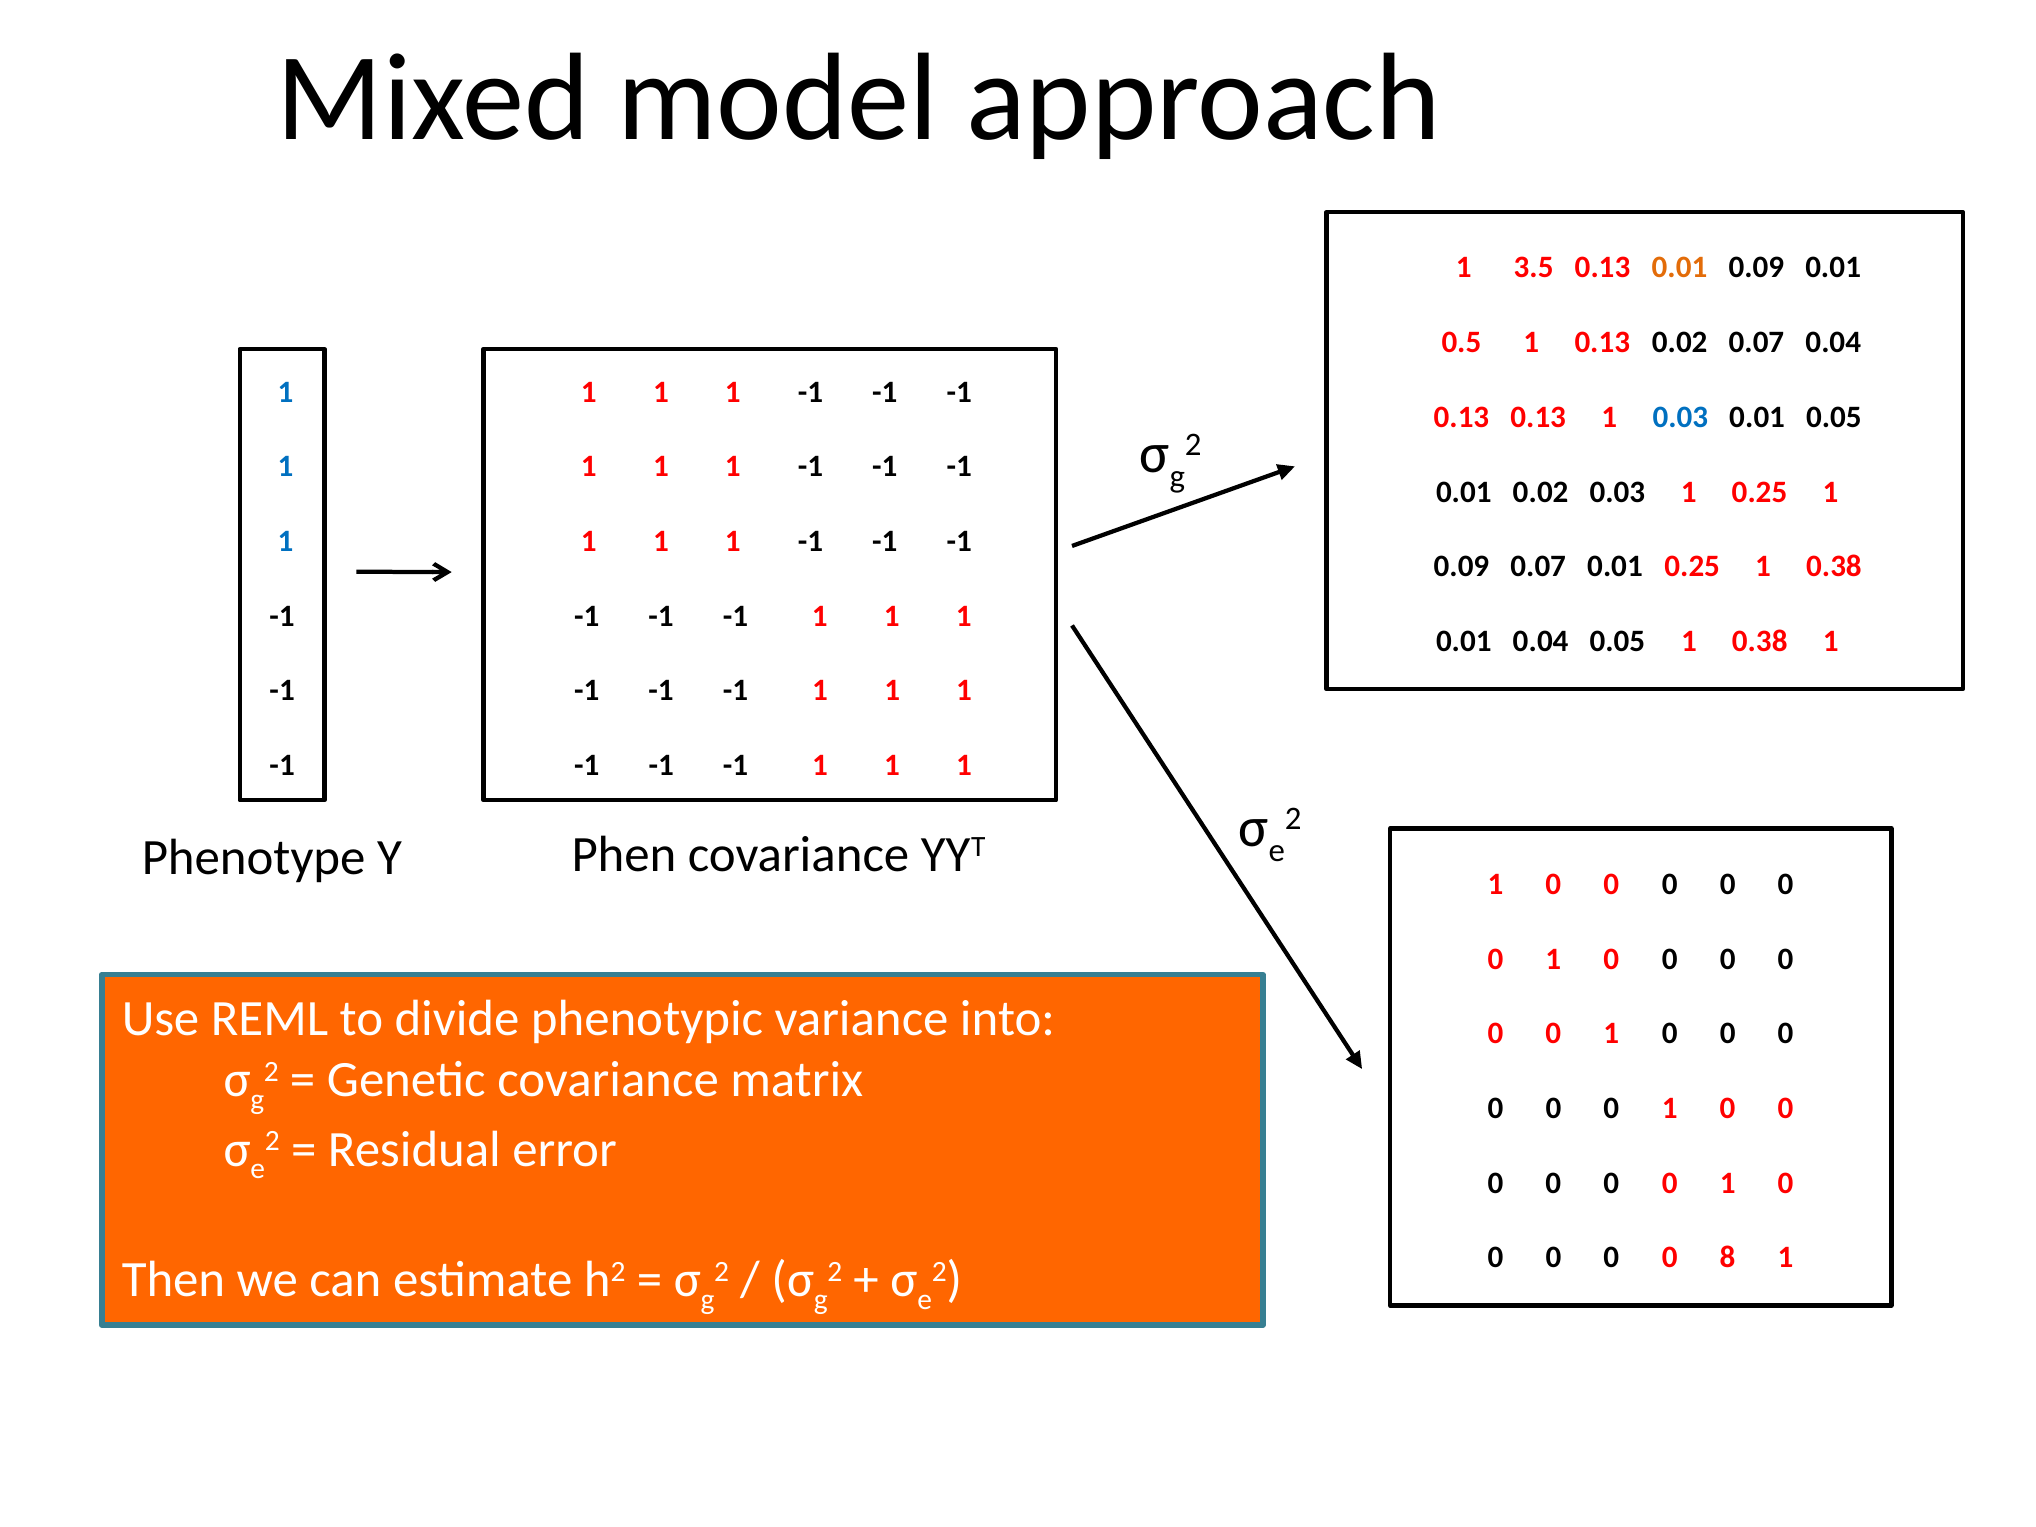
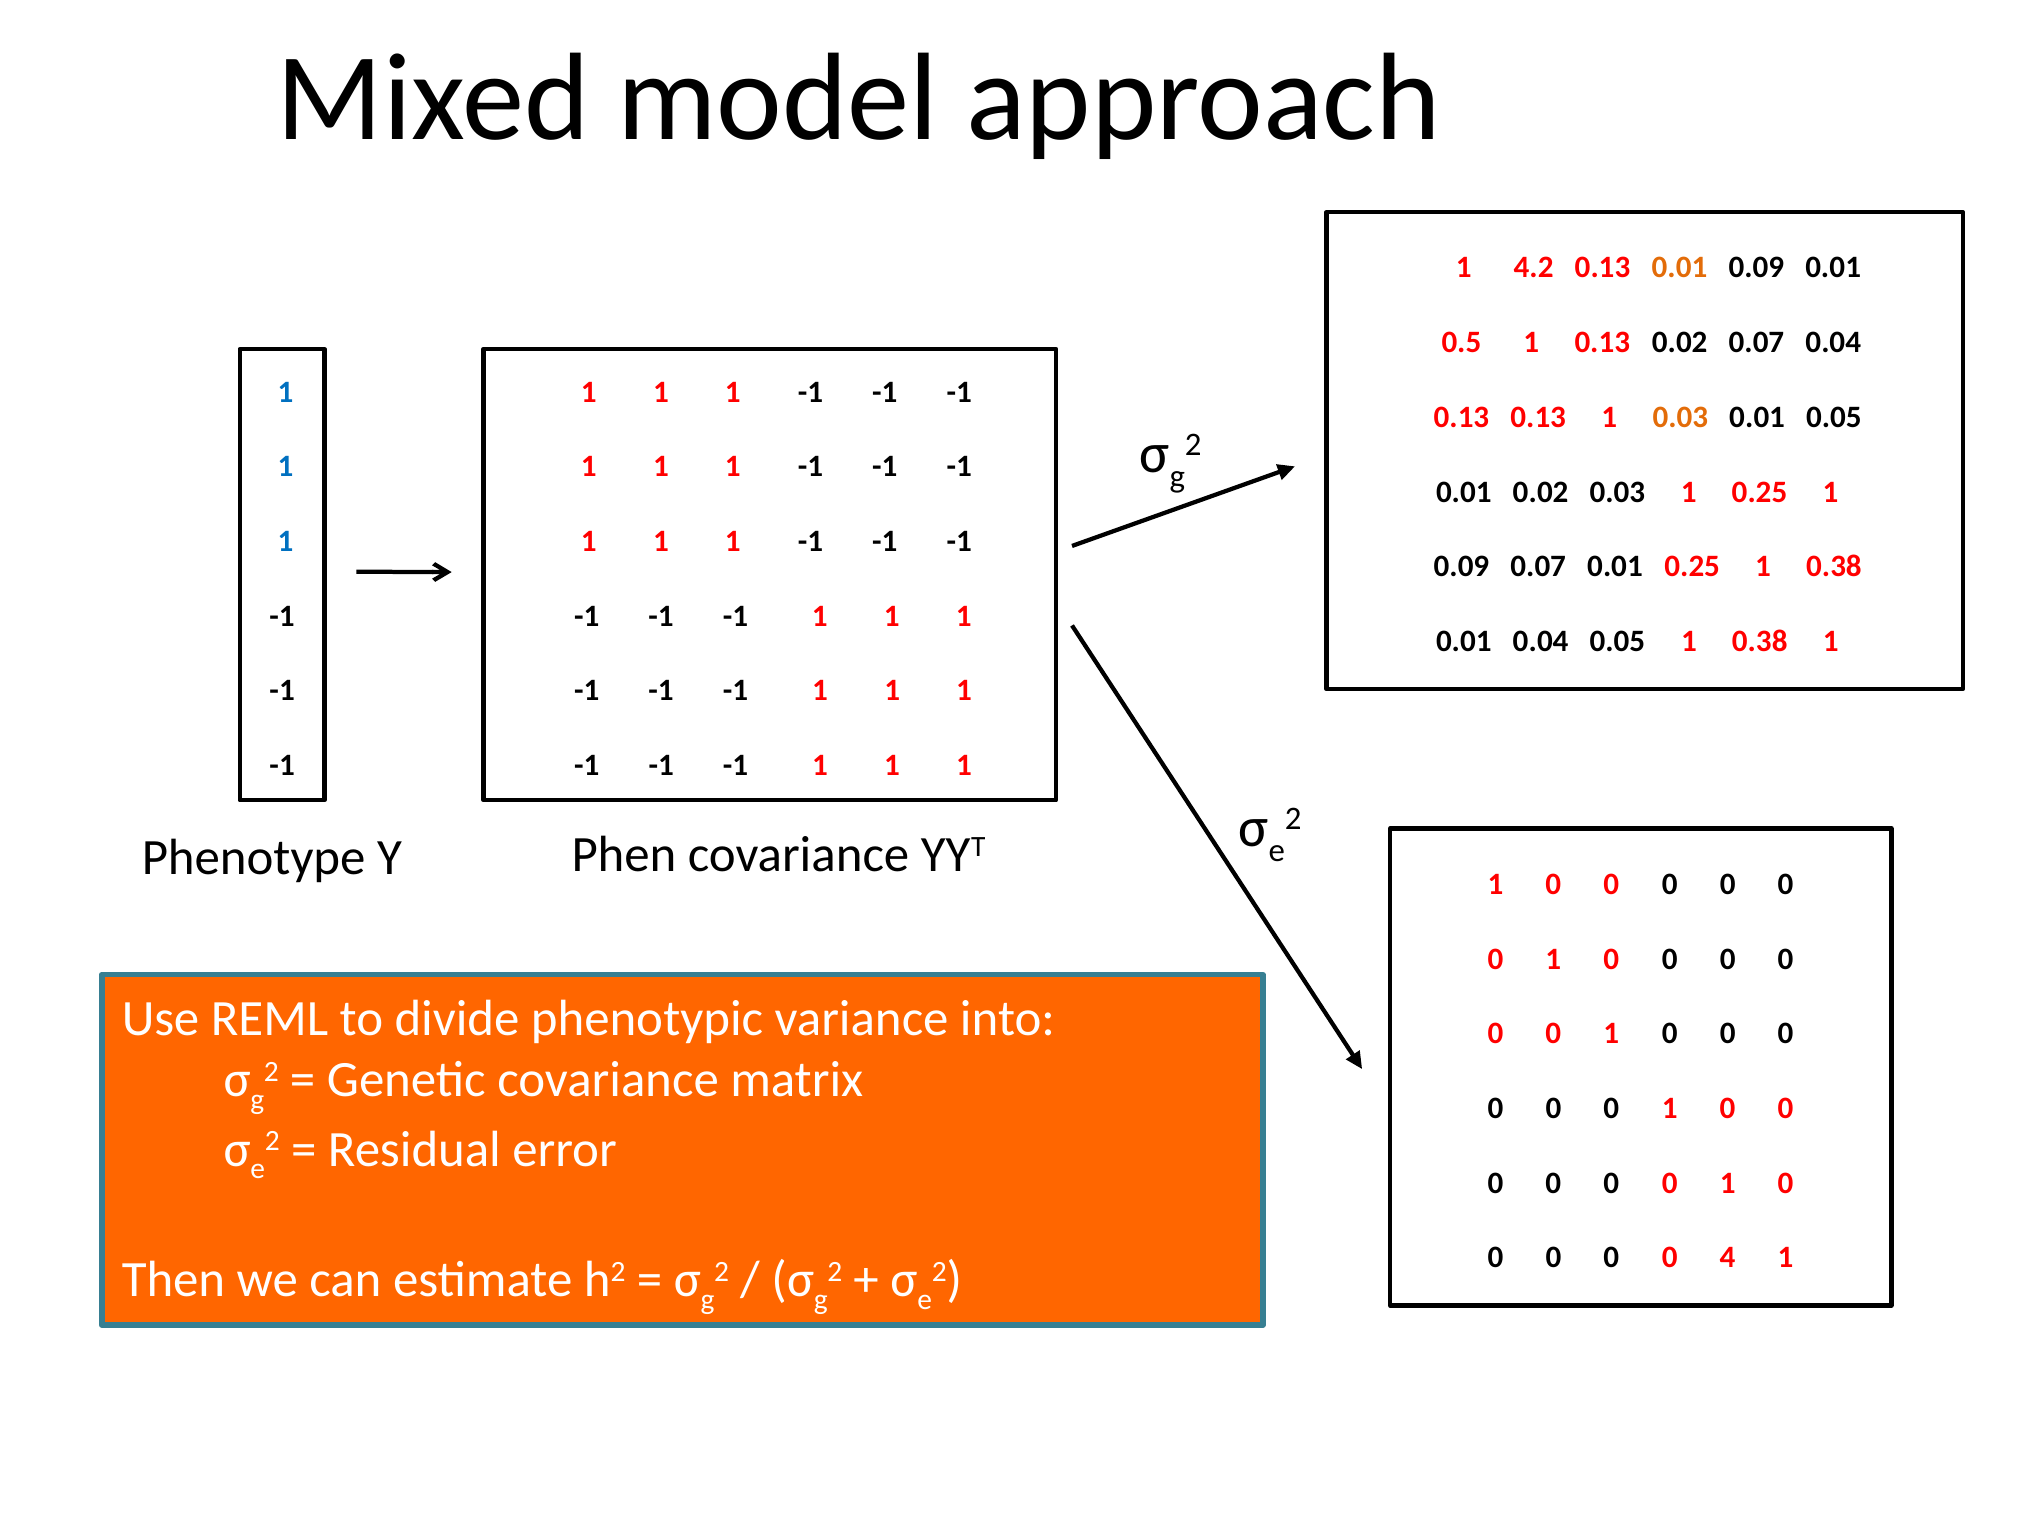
3.5: 3.5 -> 4.2 (1534, 268)
0.03 colour: blue -> orange (1680, 417)
8: 8 -> 4 (1728, 1258)
